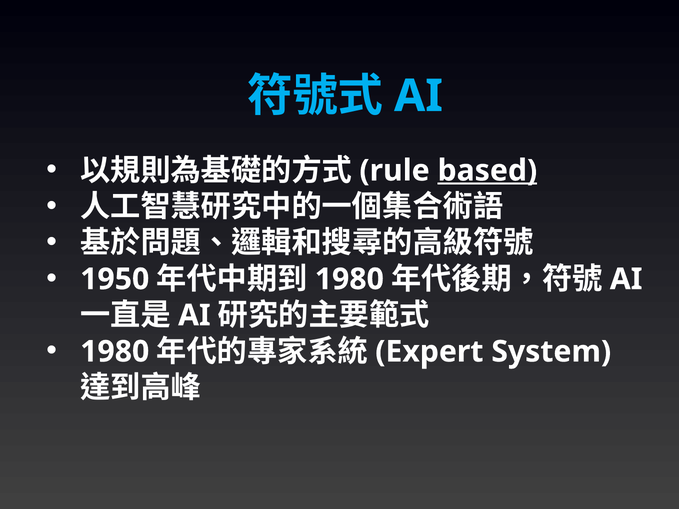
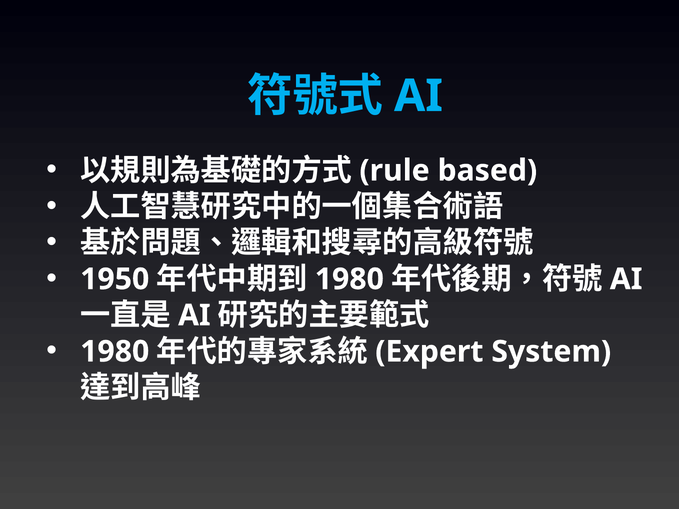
based underline: present -> none (487, 171)
